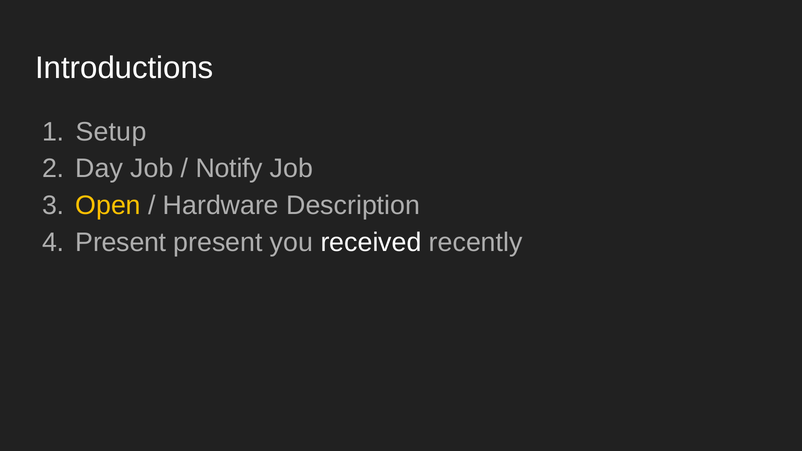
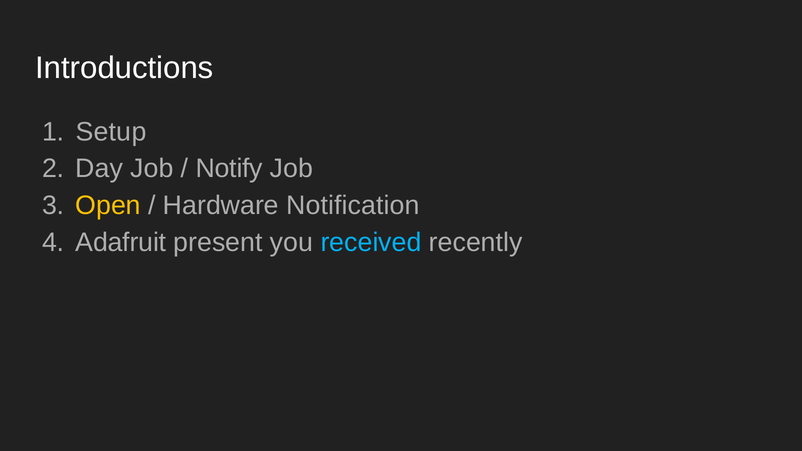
Description: Description -> Notification (353, 206)
Present: Present -> Adafruit (121, 242)
received colour: white -> light blue (371, 242)
